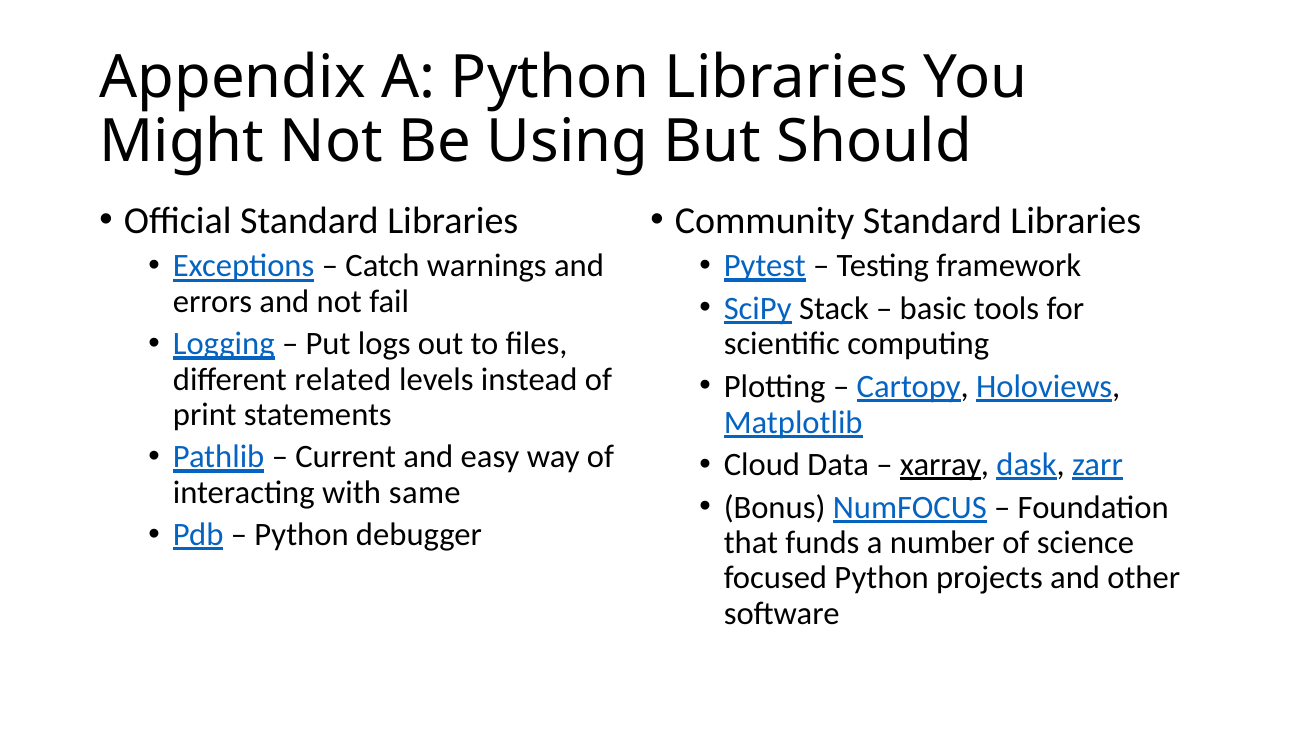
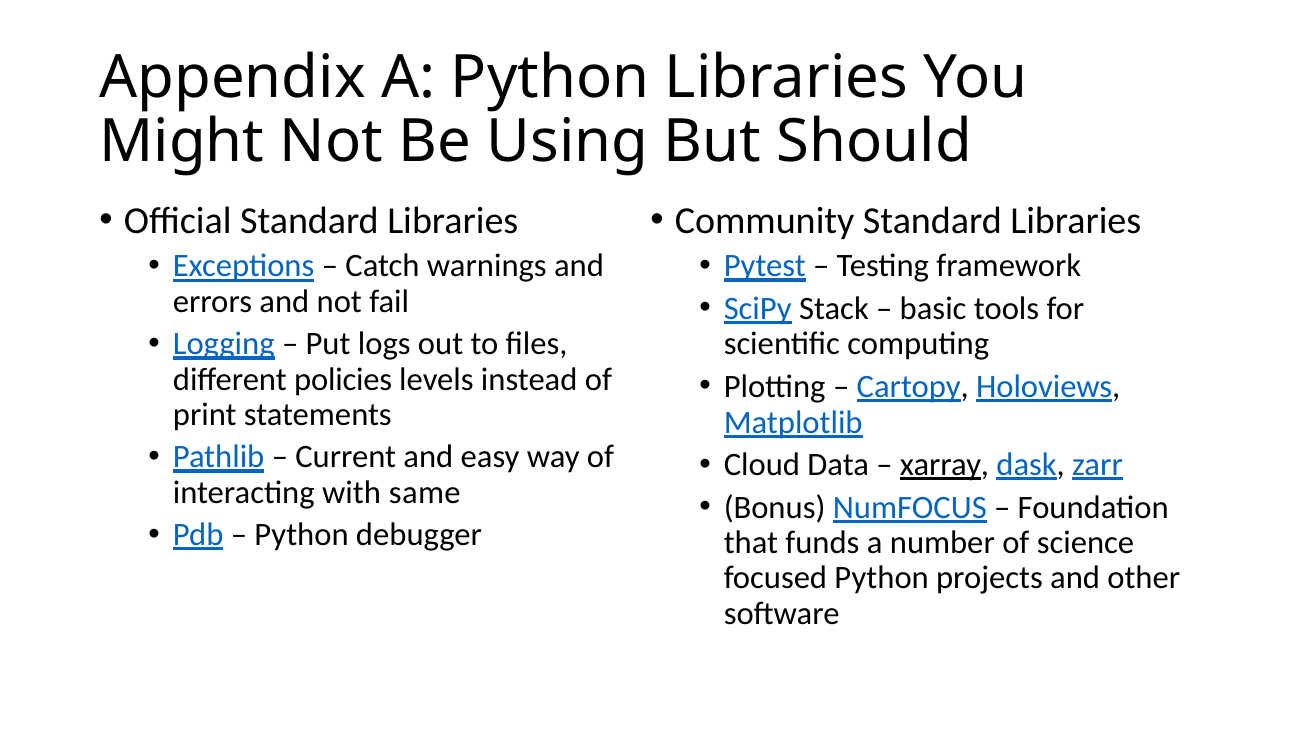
related: related -> policies (343, 379)
